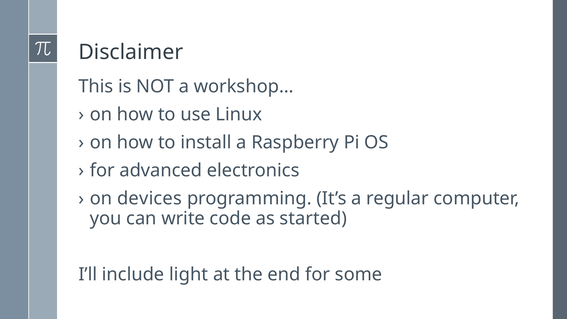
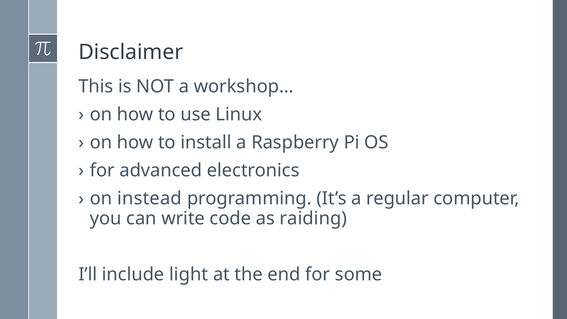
devices: devices -> instead (150, 199)
started: started -> raiding (313, 218)
